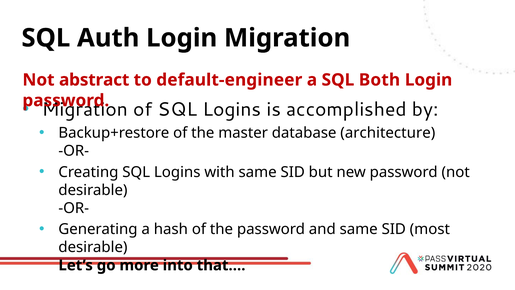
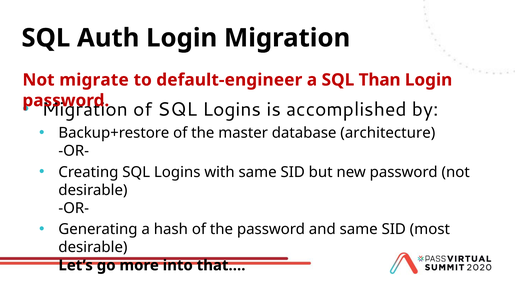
abstract: abstract -> migrate (94, 80)
Both: Both -> Than (380, 80)
